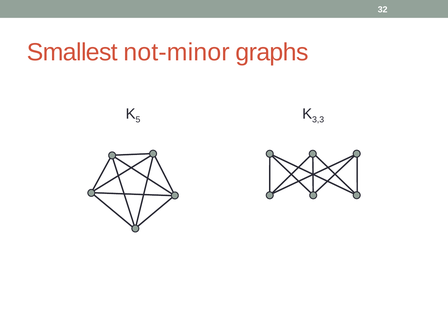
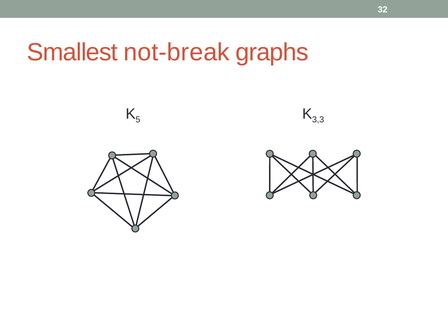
not-minor: not-minor -> not-break (177, 52)
